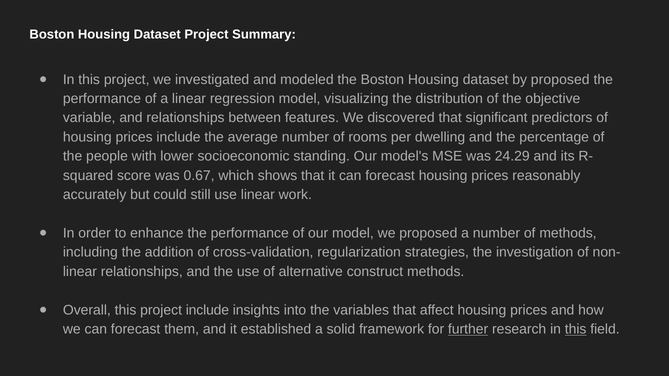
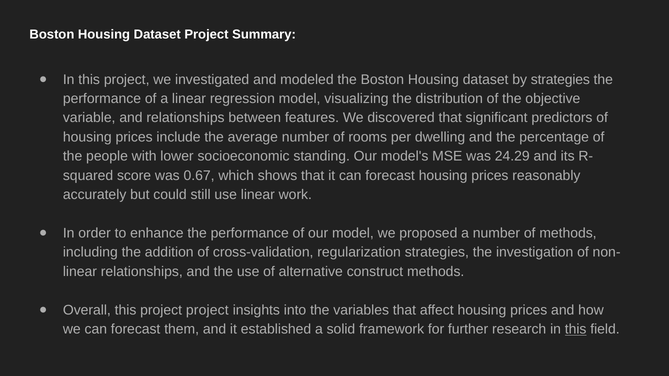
by proposed: proposed -> strategies (560, 80)
project include: include -> project (207, 310)
further underline: present -> none (468, 329)
